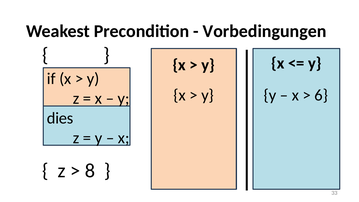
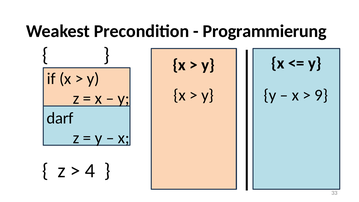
Vorbedingungen: Vorbedingungen -> Programmierung (265, 31)
6: 6 -> 9 (321, 95)
dies: dies -> darf (60, 118)
8: 8 -> 4 (90, 171)
